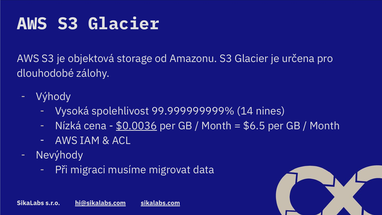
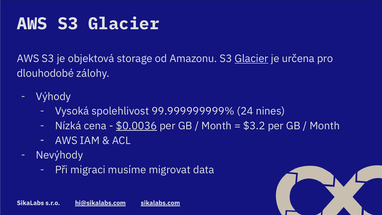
Glacier underline: none -> present (252, 59)
14: 14 -> 24 (245, 111)
$6.5: $6.5 -> $3.2 (254, 126)
